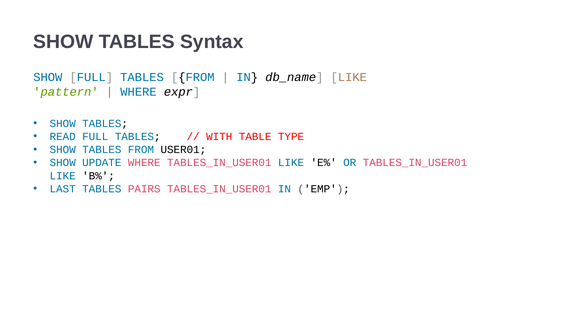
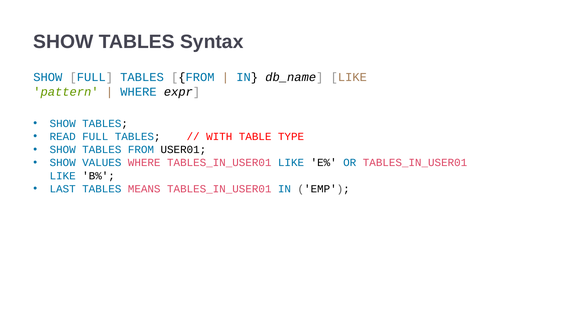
UPDATE: UPDATE -> VALUES (102, 163)
PAIRS: PAIRS -> MEANS (144, 189)
